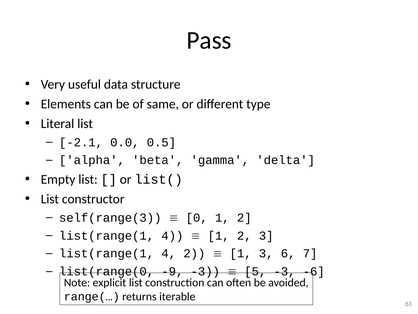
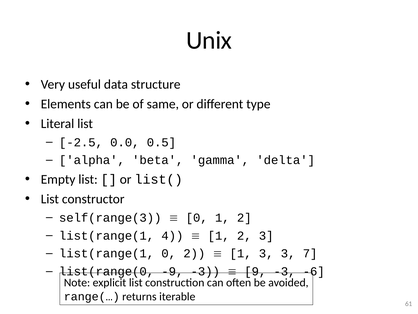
Pass: Pass -> Unix (209, 40)
-2.1: -2.1 -> -2.5 (81, 142)
4: 4 -> 0 (169, 253)
3 6: 6 -> 3 (288, 253)
5: 5 -> 9 (255, 271)
